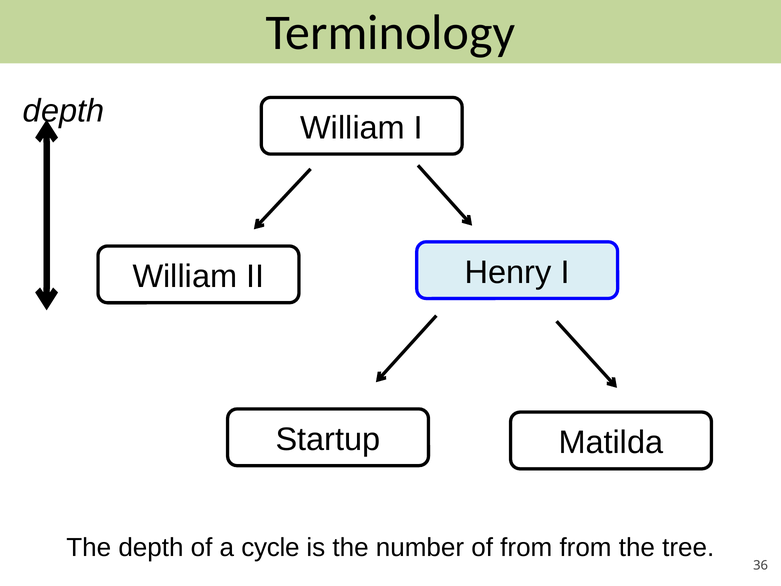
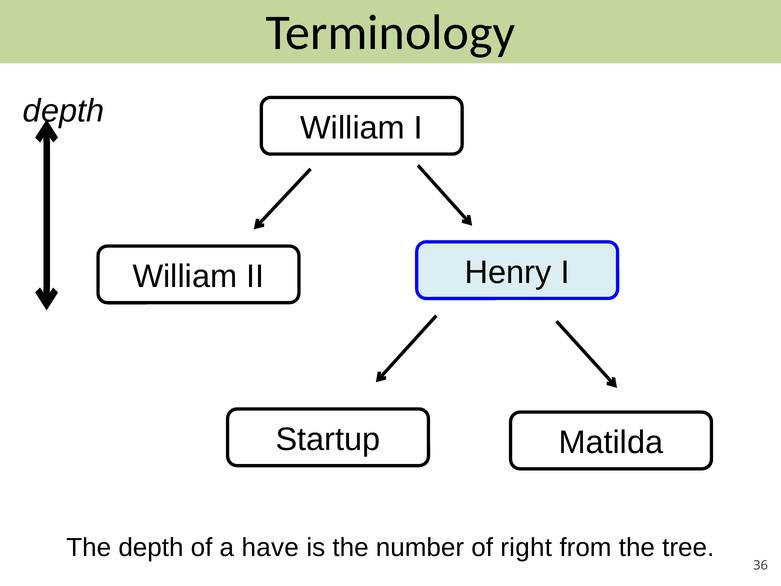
cycle: cycle -> have (270, 548)
of from: from -> right (526, 548)
